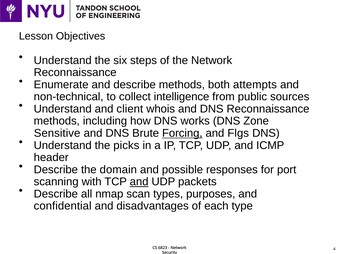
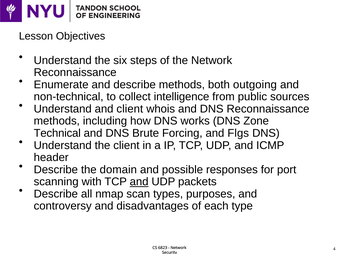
attempts: attempts -> outgoing (255, 84)
Sensitive: Sensitive -> Technical (57, 133)
Forcing underline: present -> none (182, 133)
the picks: picks -> client (126, 145)
confidential: confidential -> controversy (63, 206)
